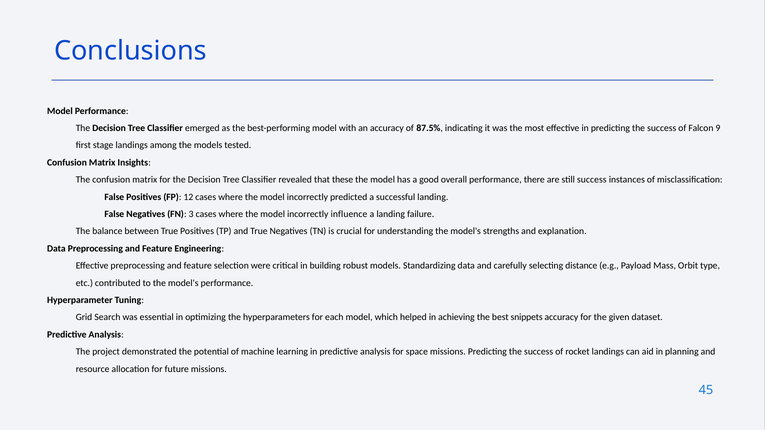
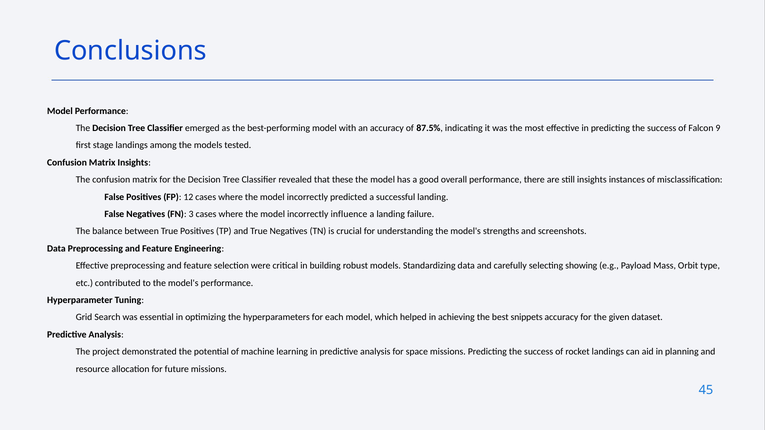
still success: success -> insights (592, 180)
explanation: explanation -> screenshots (562, 231)
distance: distance -> showing (581, 266)
